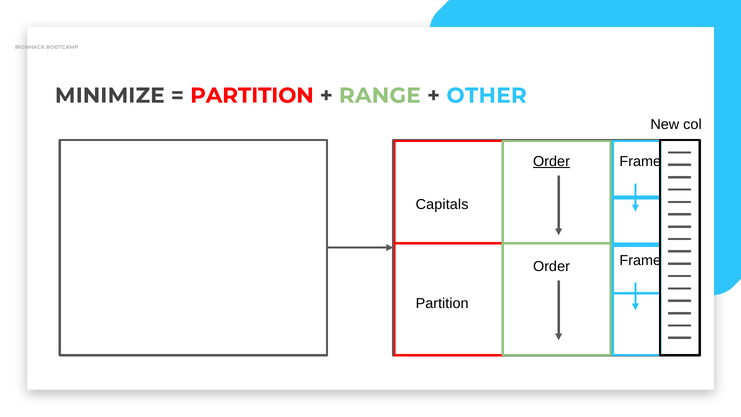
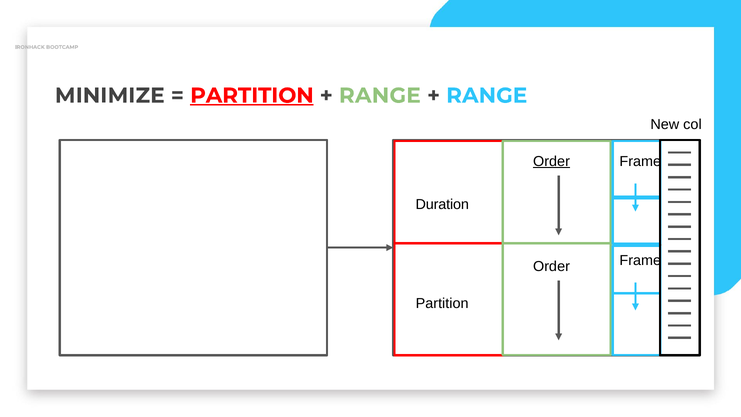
PARTITION underline: none -> present (252, 96)
OTHER: OTHER -> RANGE (487, 96)
Capitals: Capitals -> Duration (442, 205)
